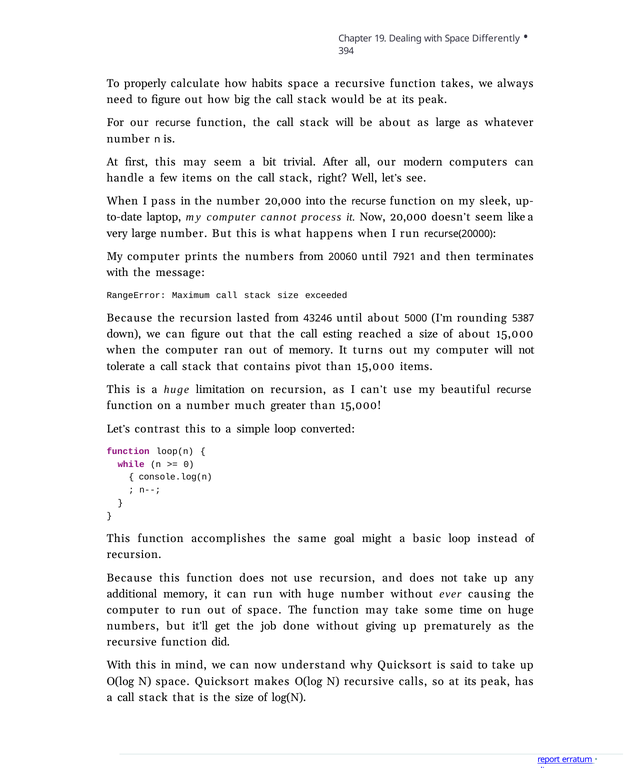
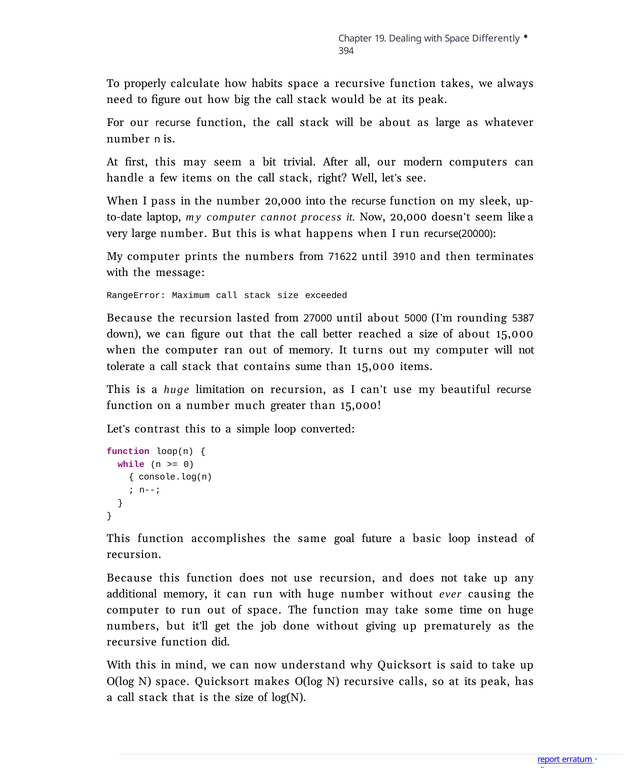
20060: 20060 -> 71622 (343, 257)
7921: 7921 -> 3910 (404, 257)
43246: 43246 -> 27000 (318, 319)
esting: esting -> better (338, 334)
pivot: pivot -> sume (308, 366)
might: might -> future (377, 539)
